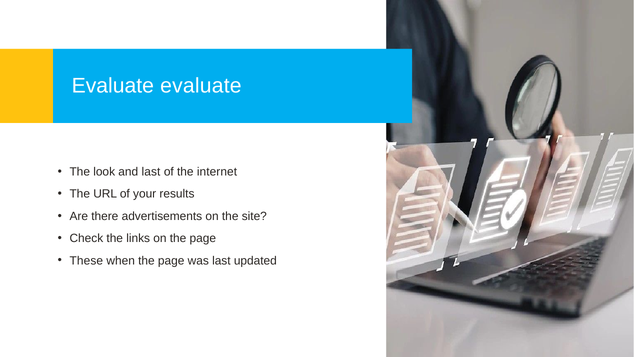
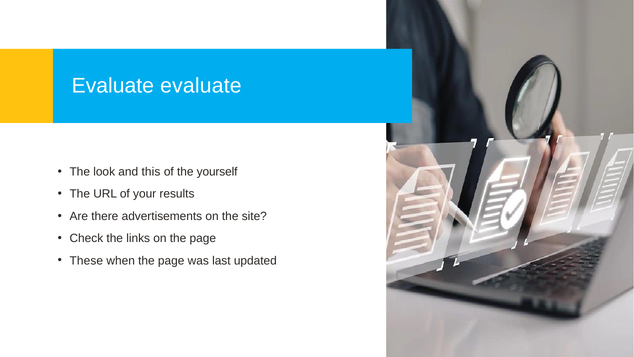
and last: last -> this (151, 172)
internet: internet -> yourself (217, 172)
